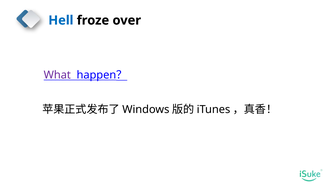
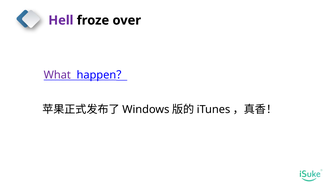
Hell colour: blue -> purple (61, 20)
